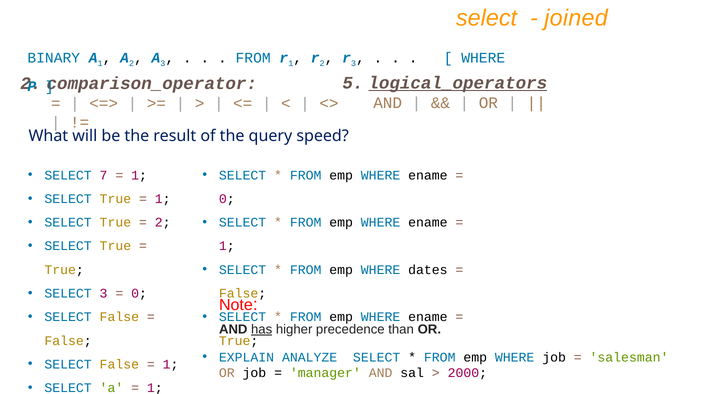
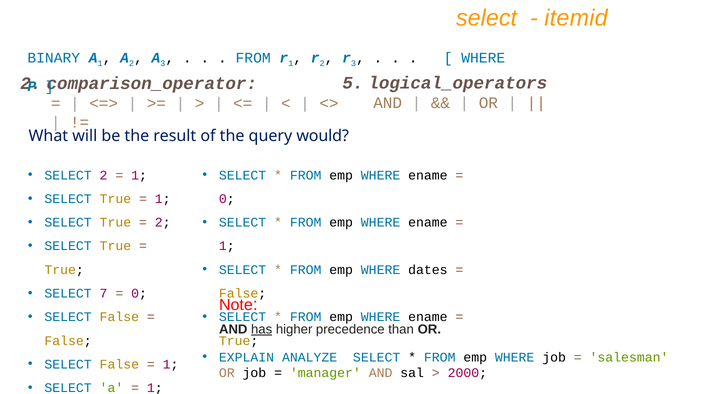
joined: joined -> itemid (576, 18)
logical_operators underline: present -> none (458, 83)
speed: speed -> would (323, 136)
SELECT 7: 7 -> 2 (104, 175)
SELECT 3: 3 -> 7 (104, 294)
